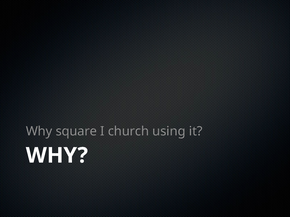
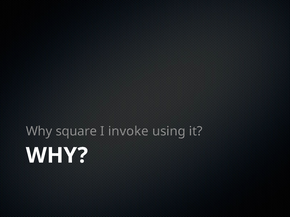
church: church -> invoke (128, 131)
